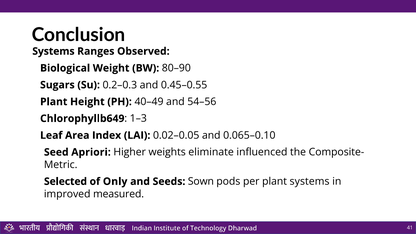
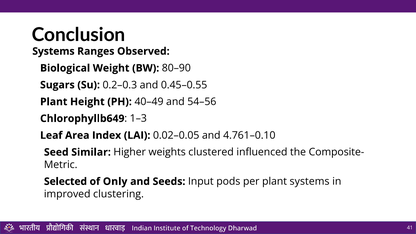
0.065–0.10: 0.065–0.10 -> 4.761–0.10 (249, 135)
Apriori: Apriori -> Similar (91, 152)
eliminate: eliminate -> clustered (211, 152)
Sown: Sown -> Input (201, 181)
measured: measured -> clustering (118, 194)
